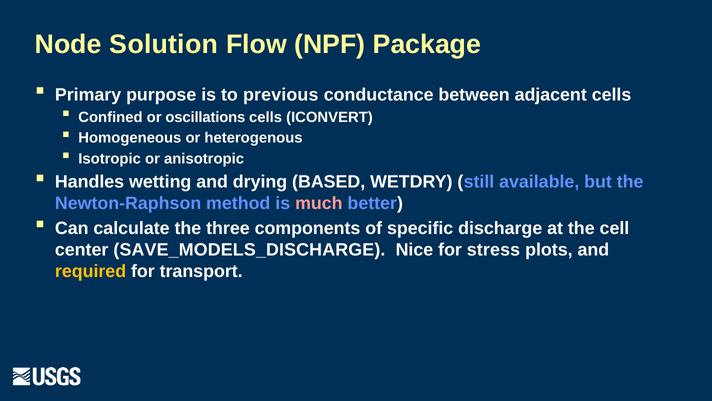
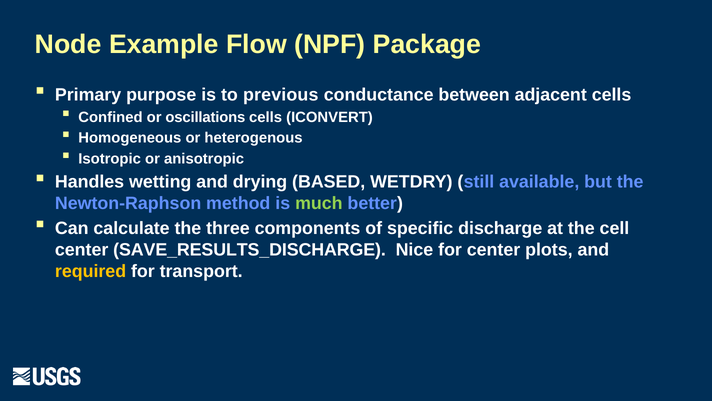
Solution: Solution -> Example (164, 44)
much colour: pink -> light green (319, 203)
SAVE_MODELS_DISCHARGE: SAVE_MODELS_DISCHARGE -> SAVE_RESULTS_DISCHARGE (250, 249)
for stress: stress -> center (494, 249)
